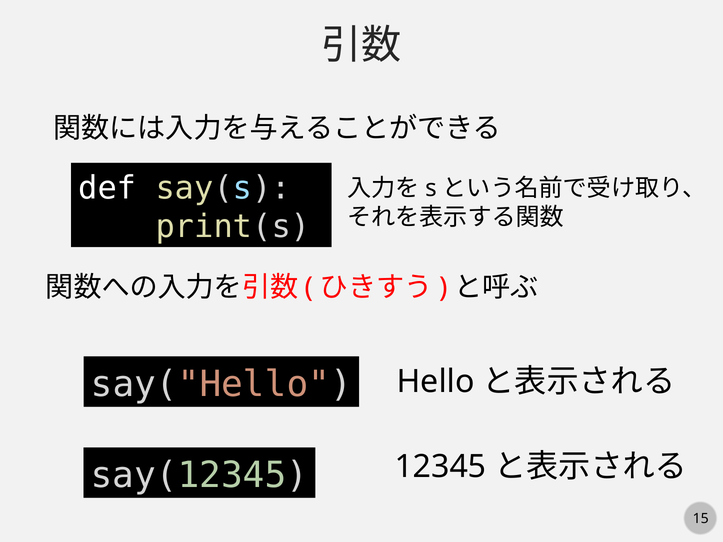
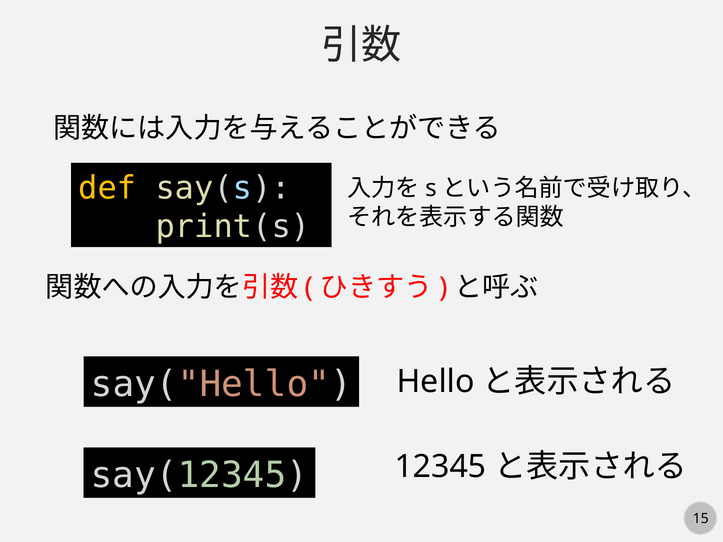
def colour: white -> yellow (107, 188)
